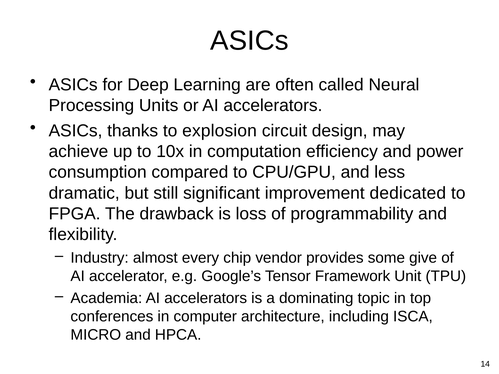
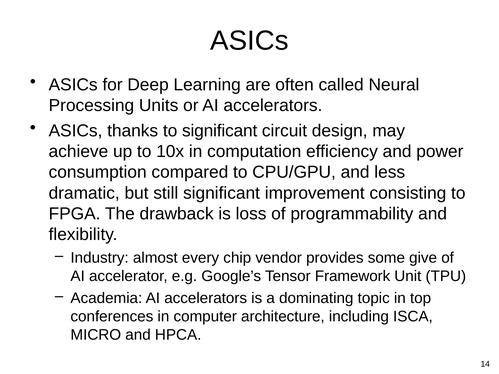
to explosion: explosion -> significant (220, 131)
dedicated: dedicated -> consisting (408, 193)
